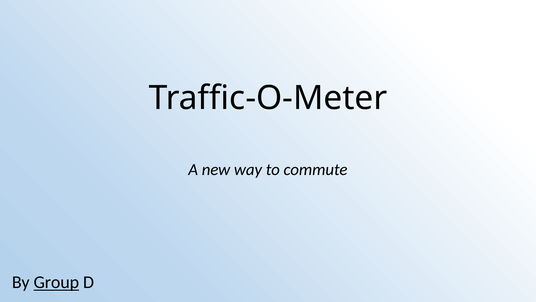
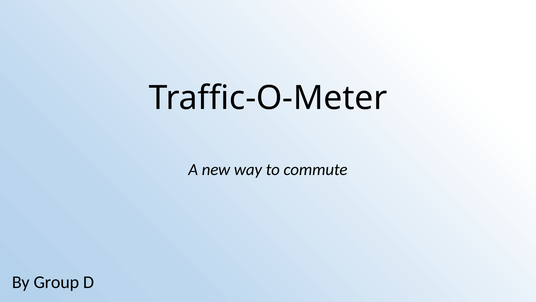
Group underline: present -> none (56, 282)
